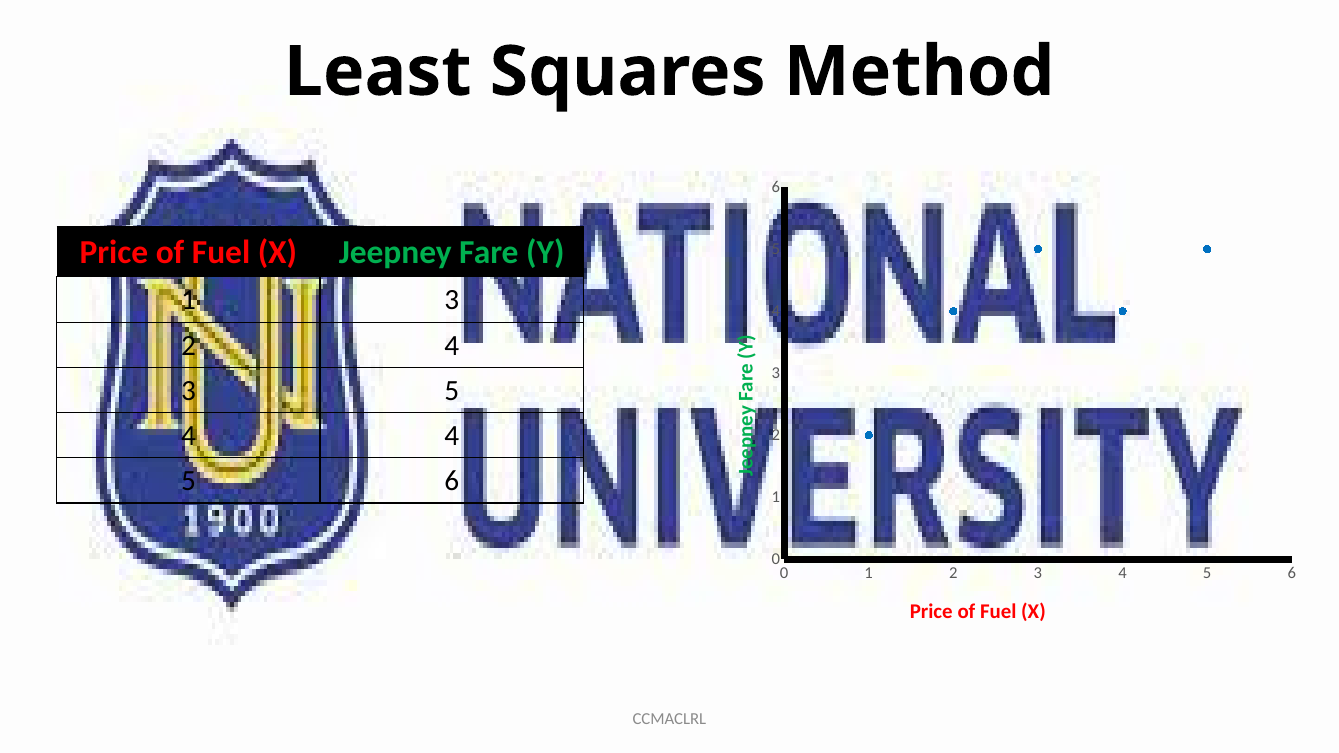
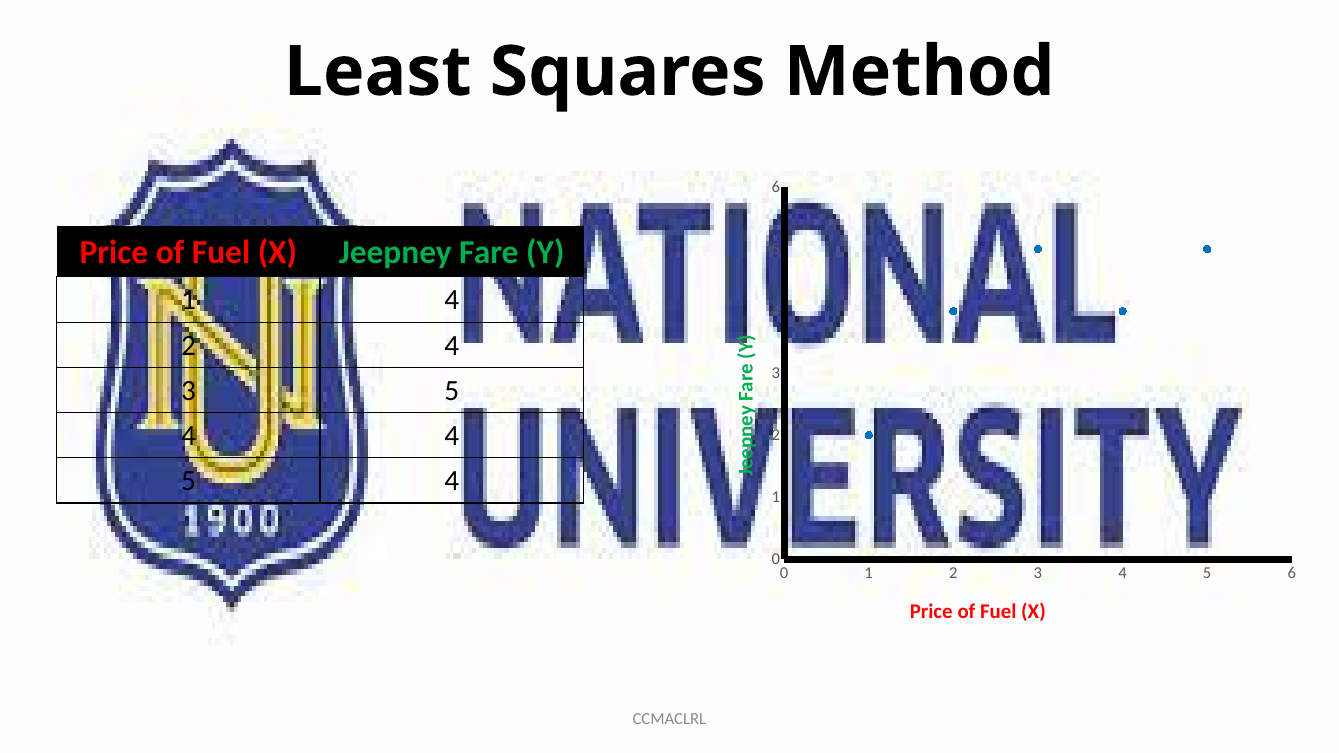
1 3: 3 -> 4 (452, 300)
6: 6 -> 4 (452, 481)
